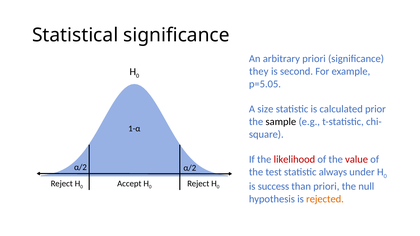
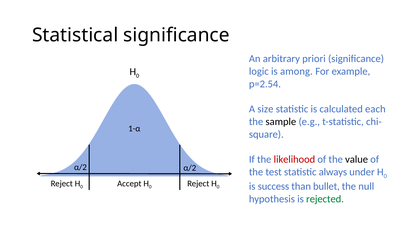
they: they -> logic (259, 71)
second: second -> among (296, 71)
p=5.05: p=5.05 -> p=2.54 (265, 84)
prior: prior -> each (375, 109)
value colour: red -> black (357, 160)
than priori: priori -> bullet (326, 187)
rejected colour: orange -> green (325, 199)
